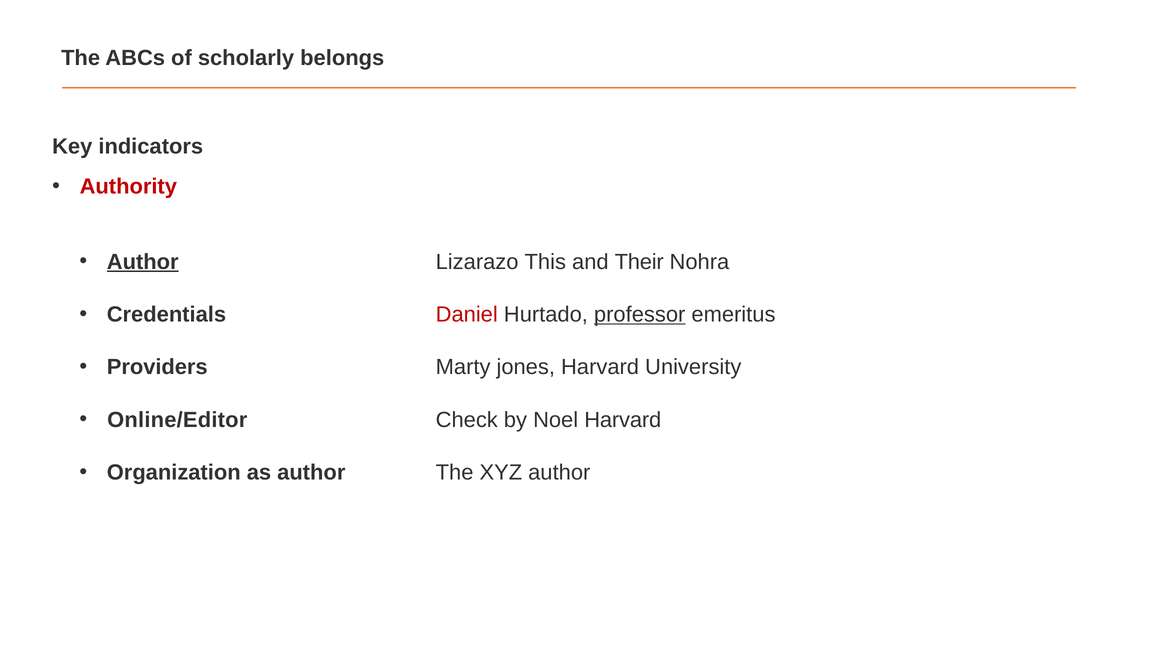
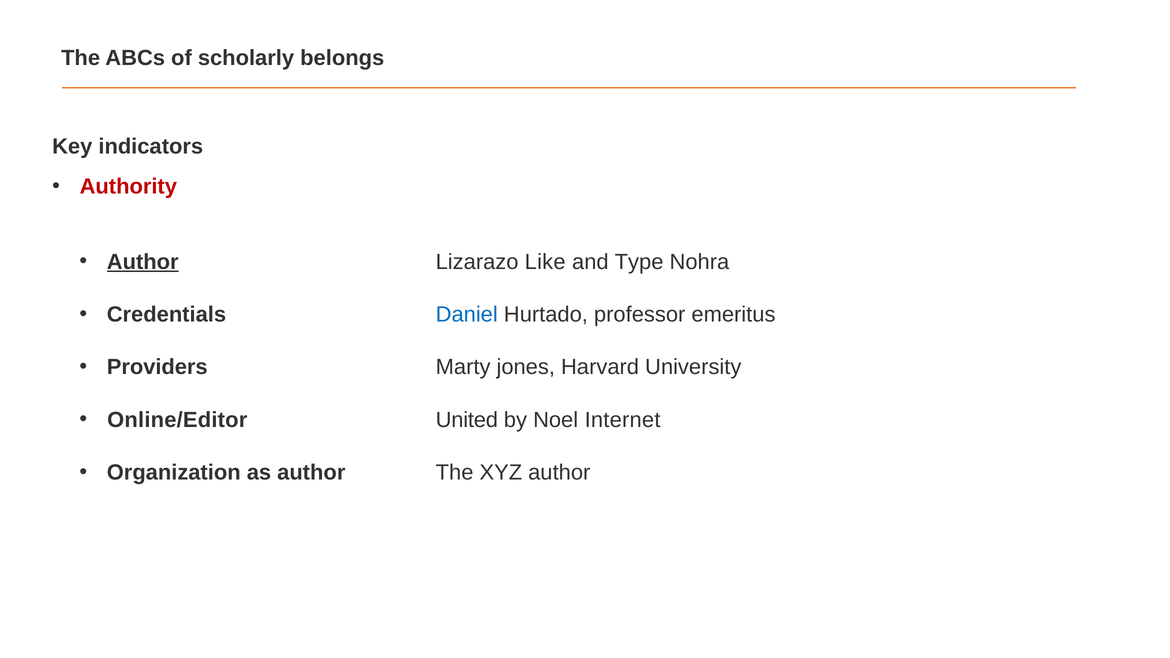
This: This -> Like (545, 262)
Their: Their -> Type (639, 262)
Daniel colour: red -> blue (467, 315)
professor underline: present -> none (640, 315)
Check: Check -> United (467, 420)
Noel Harvard: Harvard -> Internet (623, 420)
